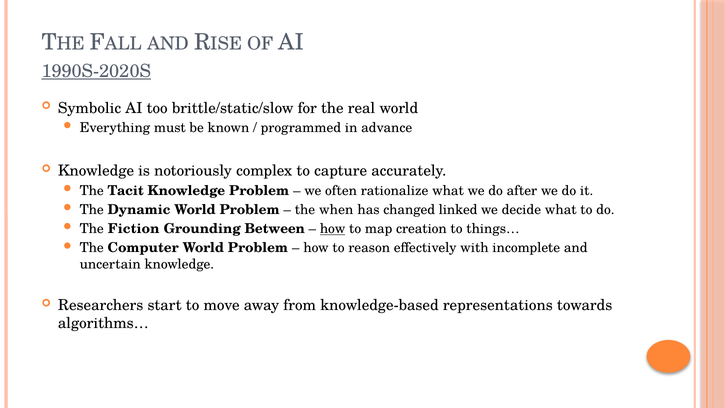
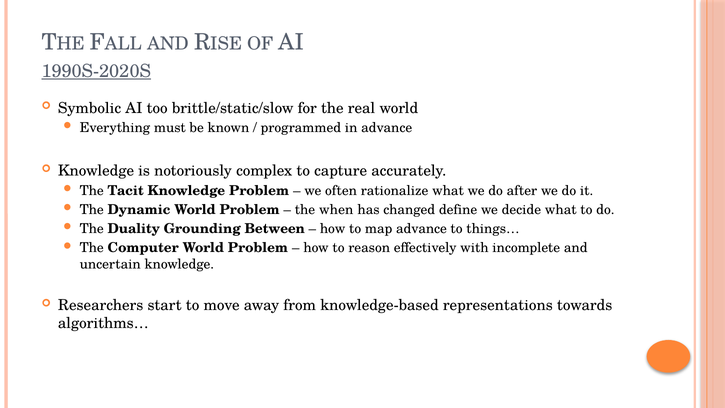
linked: linked -> define (458, 210)
Fiction: Fiction -> Duality (134, 229)
how underline: present -> none (333, 229)
map creation: creation -> advance (421, 229)
